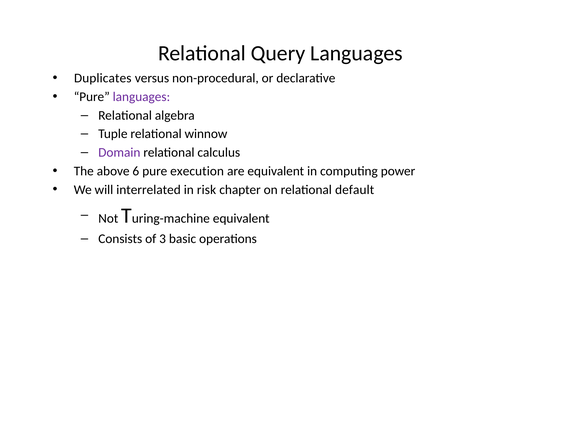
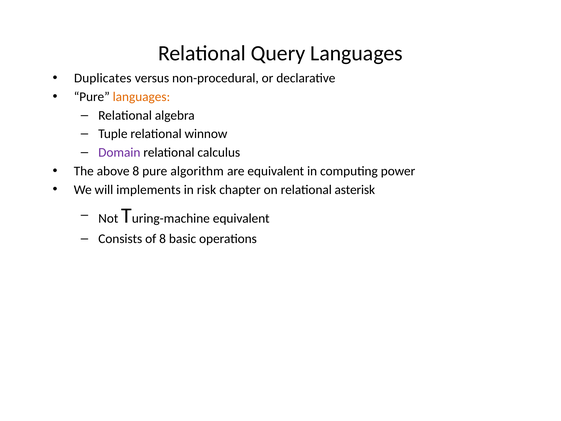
languages colour: purple -> orange (141, 97)
above 6: 6 -> 8 (136, 171)
execution: execution -> algorithm (197, 171)
interrelated: interrelated -> implements (148, 190)
default: default -> asterisk (355, 190)
of 3: 3 -> 8 (163, 239)
